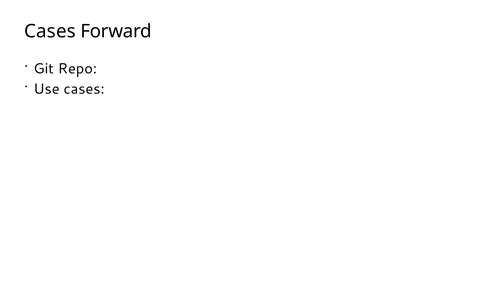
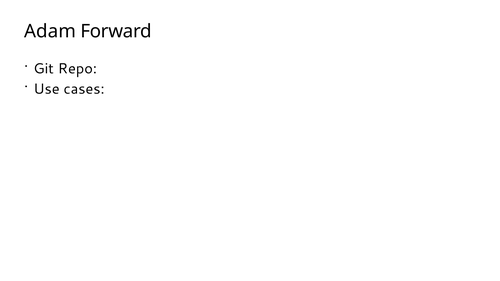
Cases: Cases -> Adam (50, 31)
